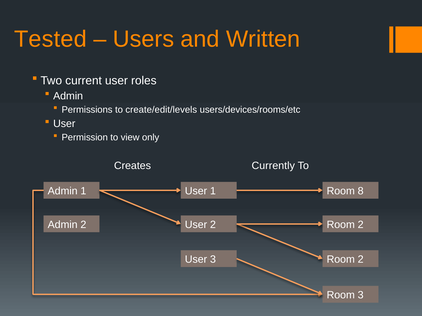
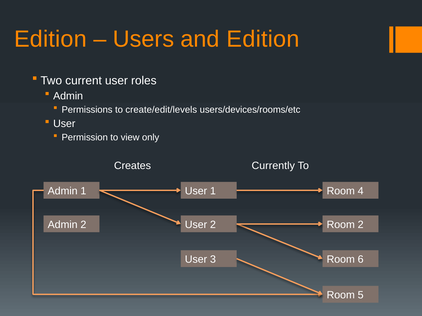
Tested: Tested -> Edition (50, 39)
and Written: Written -> Edition (263, 39)
8: 8 -> 4 (361, 191)
2: 2 -> 6 (361, 260)
Room 3: 3 -> 5 (361, 296)
